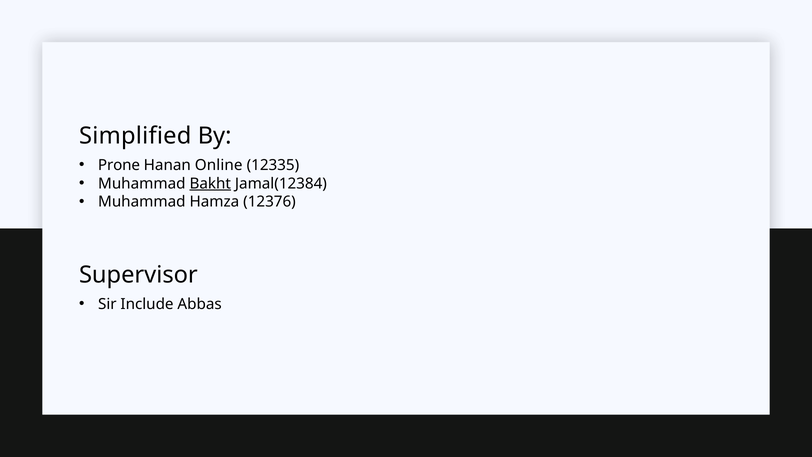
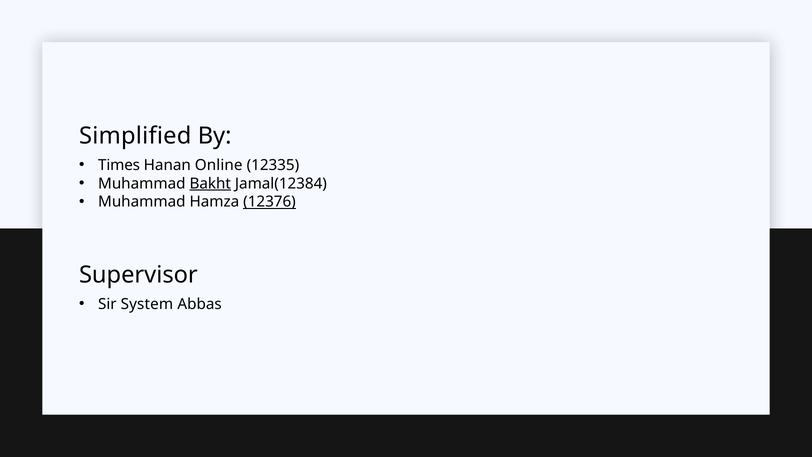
Prone: Prone -> Times (119, 165)
12376 underline: none -> present (270, 202)
Include: Include -> System (147, 304)
